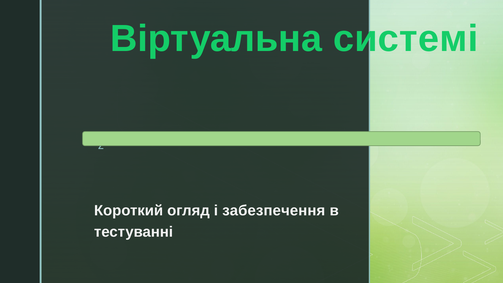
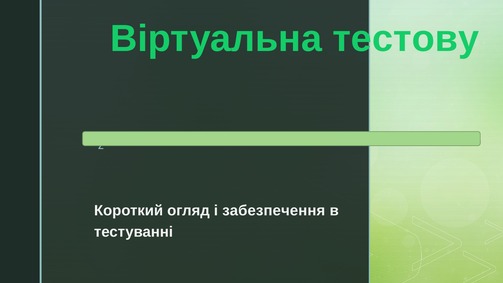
системі: системі -> тестову (406, 39)
